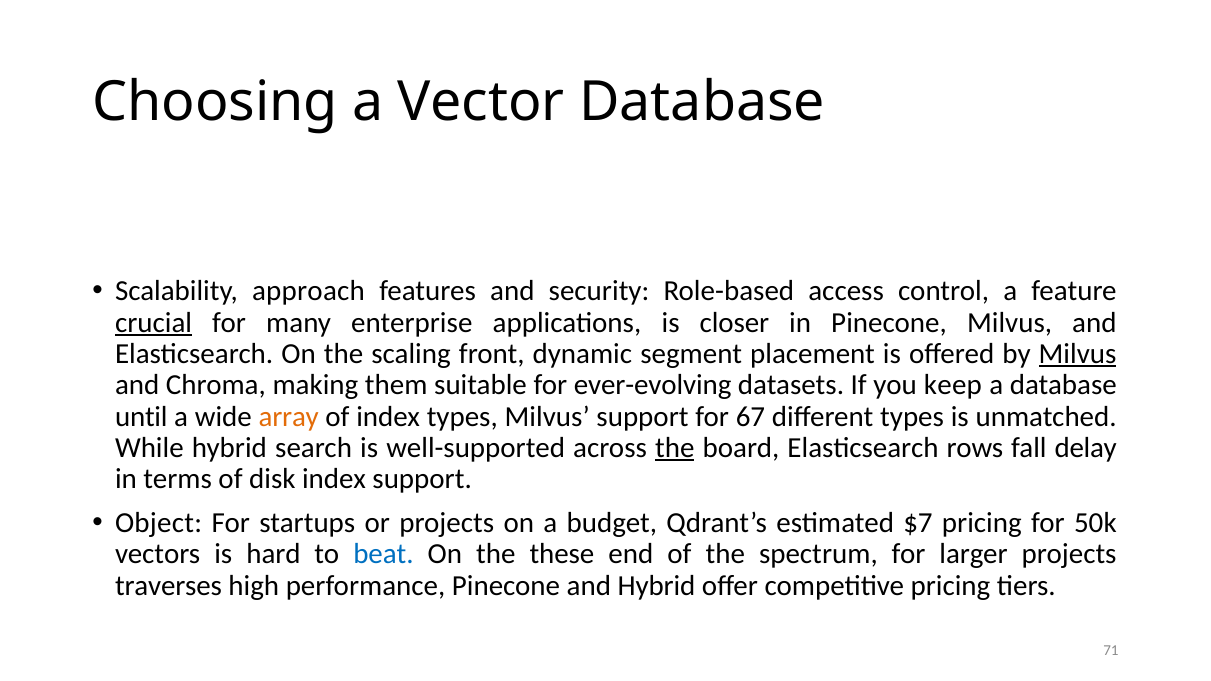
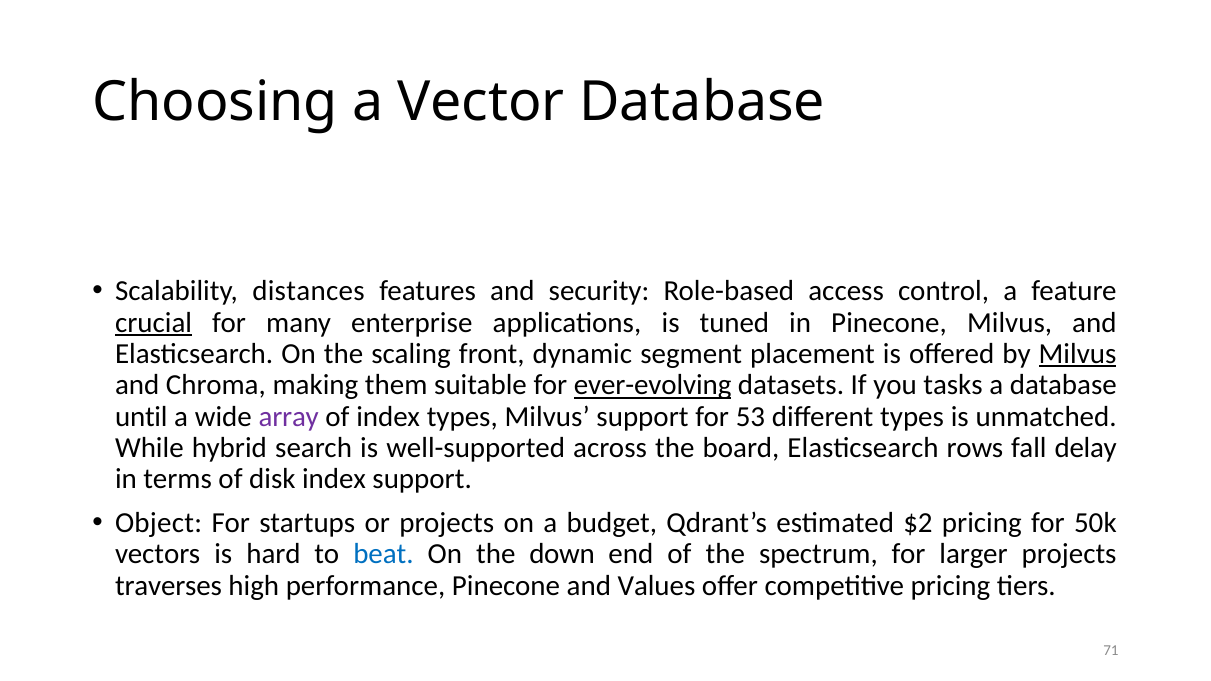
approach: approach -> distances (308, 291)
closer: closer -> tuned (734, 323)
ever-evolving underline: none -> present (653, 385)
keep: keep -> tasks (953, 385)
array colour: orange -> purple (289, 417)
67: 67 -> 53 (750, 417)
the underline: present -> none (675, 448)
$7: $7 -> $2 (918, 523)
these: these -> down (562, 555)
and Hybrid: Hybrid -> Values (657, 586)
